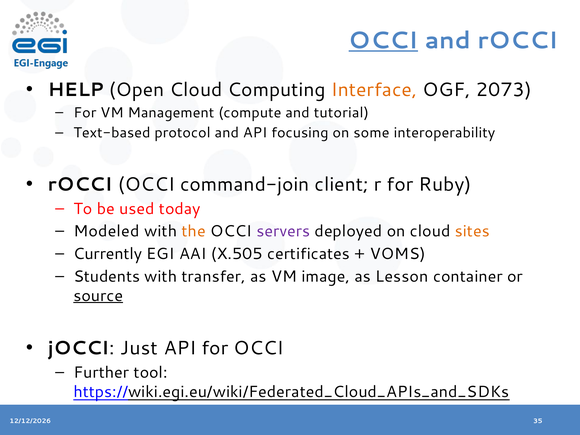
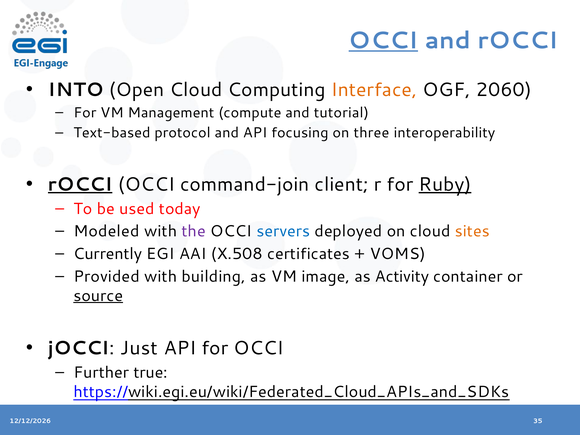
HELP: HELP -> INTO (76, 90)
2073: 2073 -> 2060 (504, 90)
some: some -> three (371, 133)
rOCCI underline: none -> present (80, 184)
Ruby underline: none -> present (445, 184)
the colour: orange -> purple (194, 231)
servers colour: purple -> blue (283, 231)
X.505: X.505 -> X.508 (237, 254)
Students: Students -> Provided (107, 276)
transfer: transfer -> building (214, 276)
Lesson: Lesson -> Activity (402, 276)
tool: tool -> true (151, 372)
